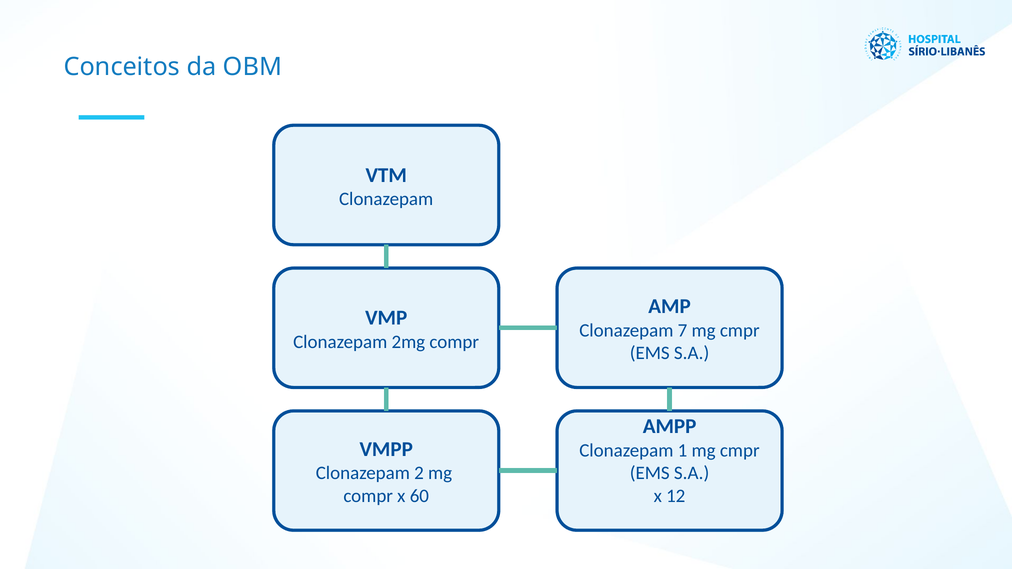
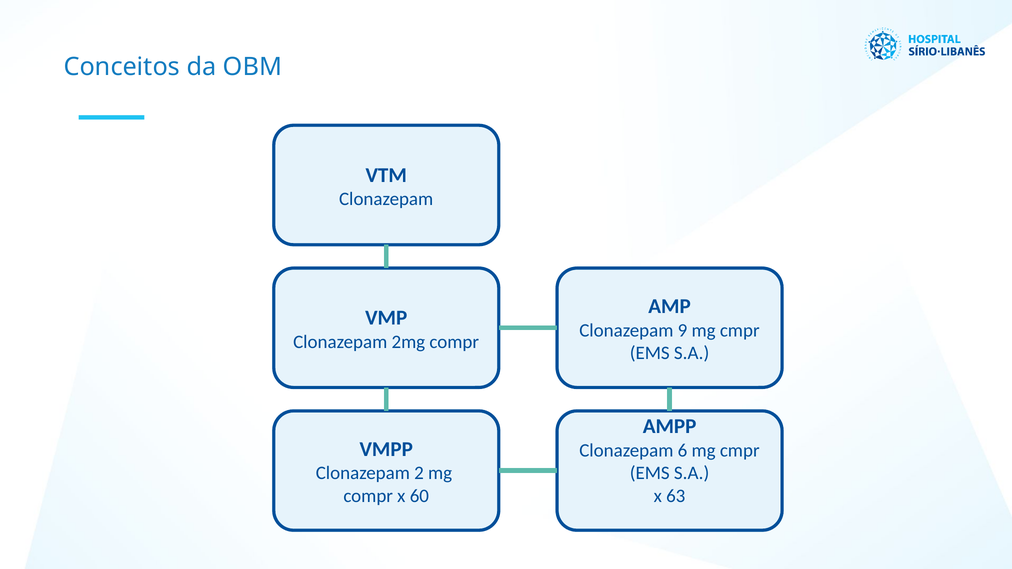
7: 7 -> 9 (683, 331)
1: 1 -> 6 (683, 451)
12: 12 -> 63 (676, 496)
